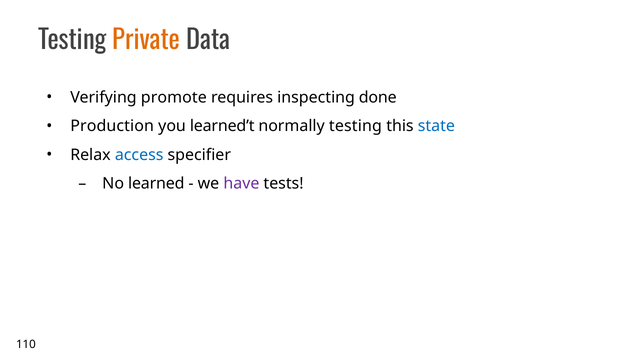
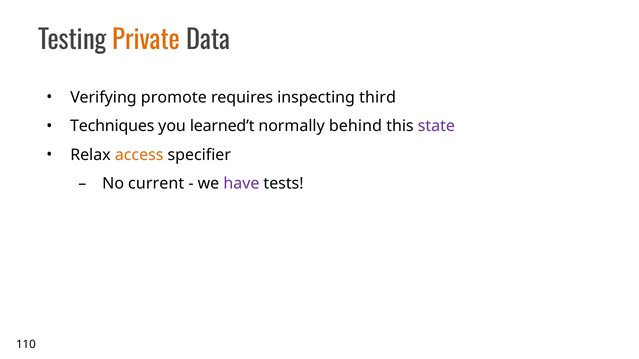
done: done -> third (378, 98)
Production: Production -> Techniques (112, 126)
normally testing: testing -> behind (355, 126)
state colour: blue -> purple (436, 126)
access colour: blue -> orange (139, 155)
learned: learned -> current (156, 184)
